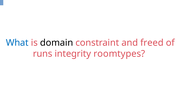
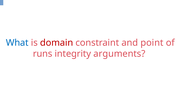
domain colour: black -> red (57, 42)
freed: freed -> point (152, 42)
roomtypes: roomtypes -> arguments (119, 54)
